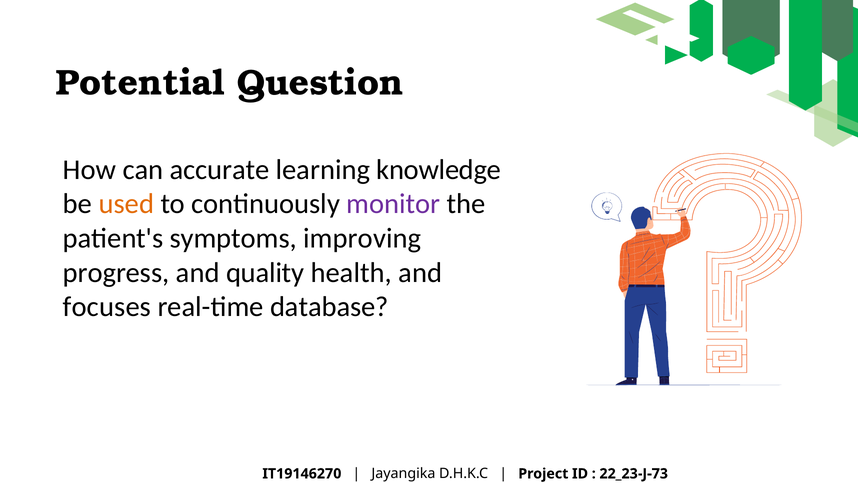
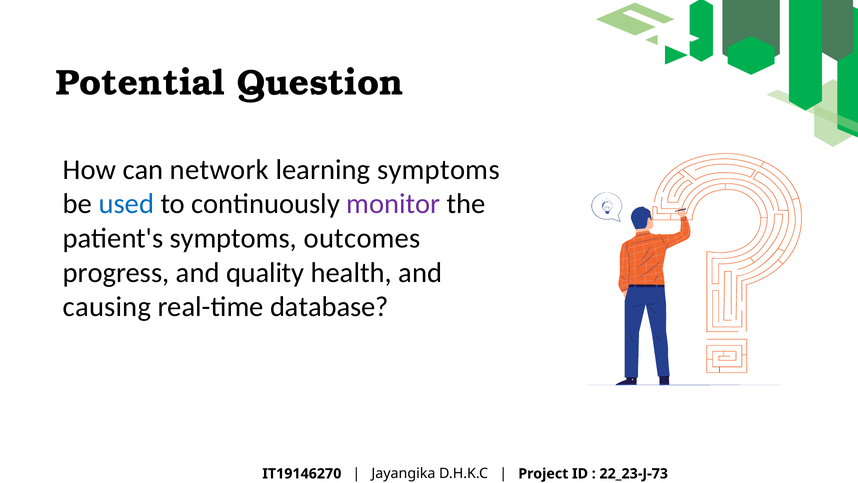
accurate: accurate -> network (219, 169)
learning knowledge: knowledge -> symptoms (438, 169)
used colour: orange -> blue (126, 204)
improving: improving -> outcomes (362, 238)
focuses: focuses -> causing (107, 307)
